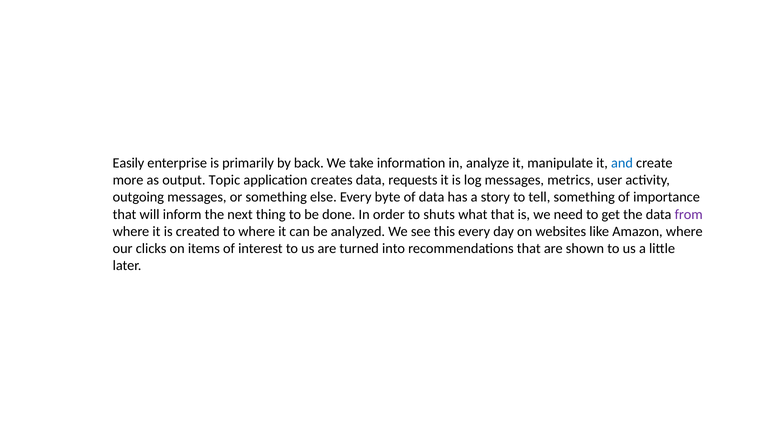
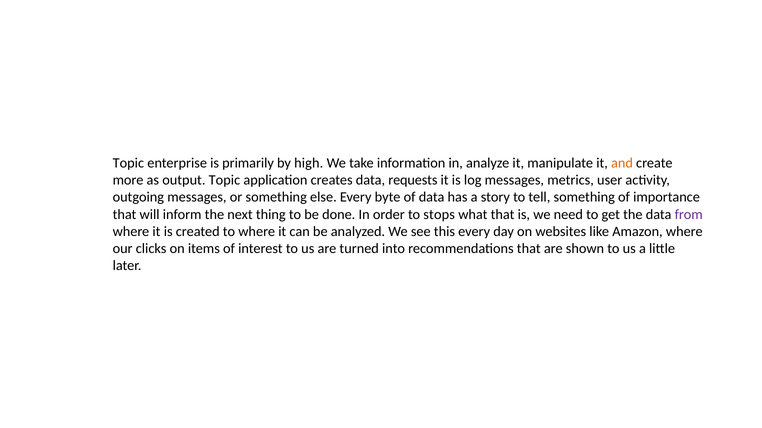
Easily: Easily -> Topic (128, 163)
back: back -> high (309, 163)
and colour: blue -> orange (622, 163)
shuts: shuts -> stops (439, 215)
